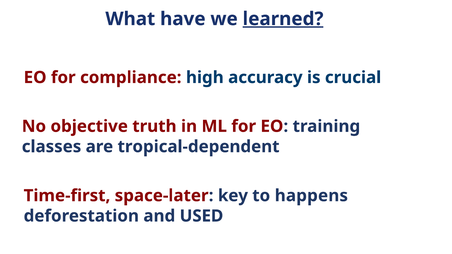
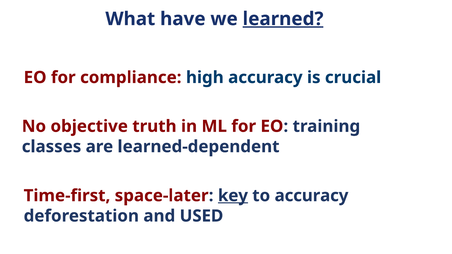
tropical-dependent: tropical-dependent -> learned-dependent (199, 147)
key underline: none -> present (233, 196)
to happens: happens -> accuracy (311, 196)
